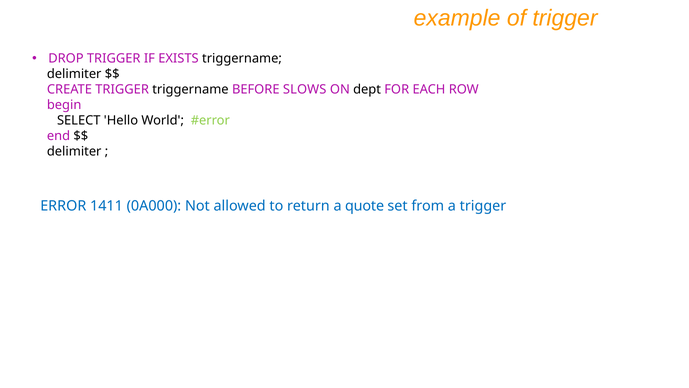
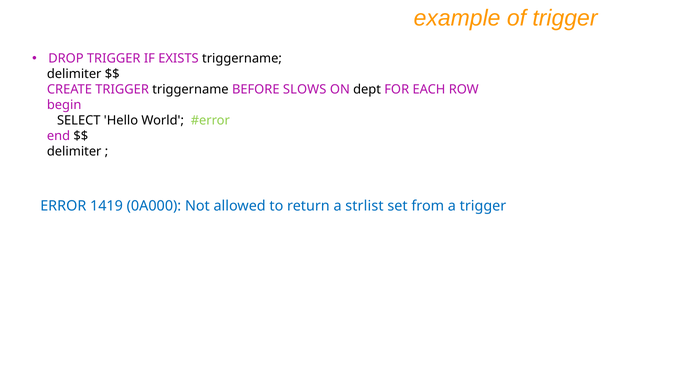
1411: 1411 -> 1419 (106, 206)
quote: quote -> strlist (364, 206)
